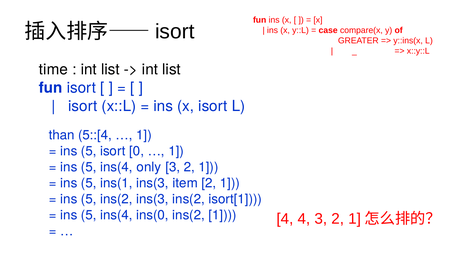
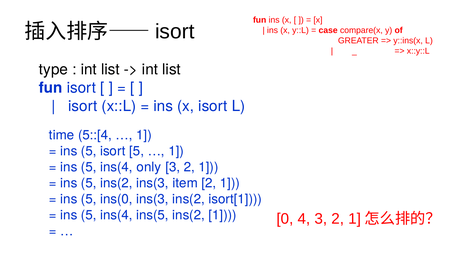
time: time -> type (54, 69)
than: than -> time (62, 135)
isort 0: 0 -> 5 (137, 151)
5 ins(1: ins(1 -> ins(2 (116, 183)
5 ins(2: ins(2 -> ins(0 (116, 199)
ins(0: ins(0 -> ins(5 (152, 215)
4: 4 -> 0 (285, 218)
